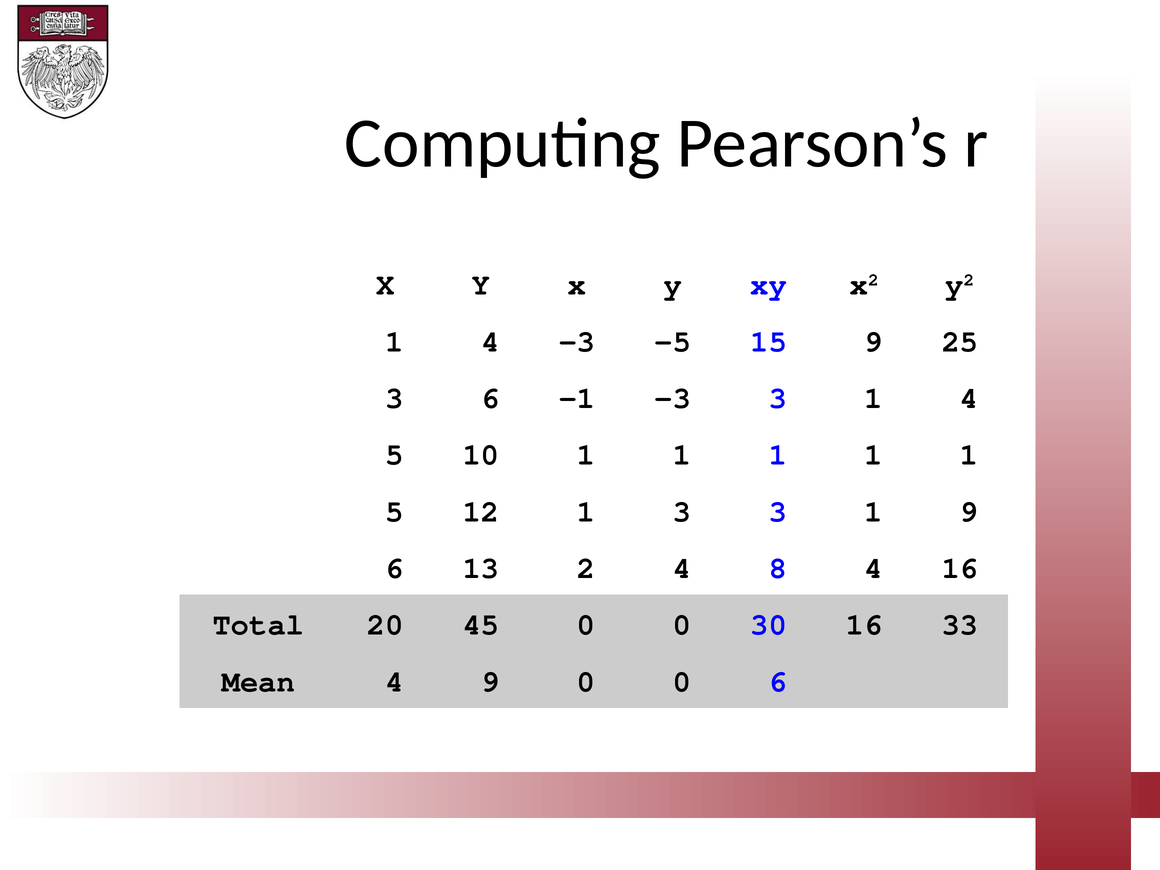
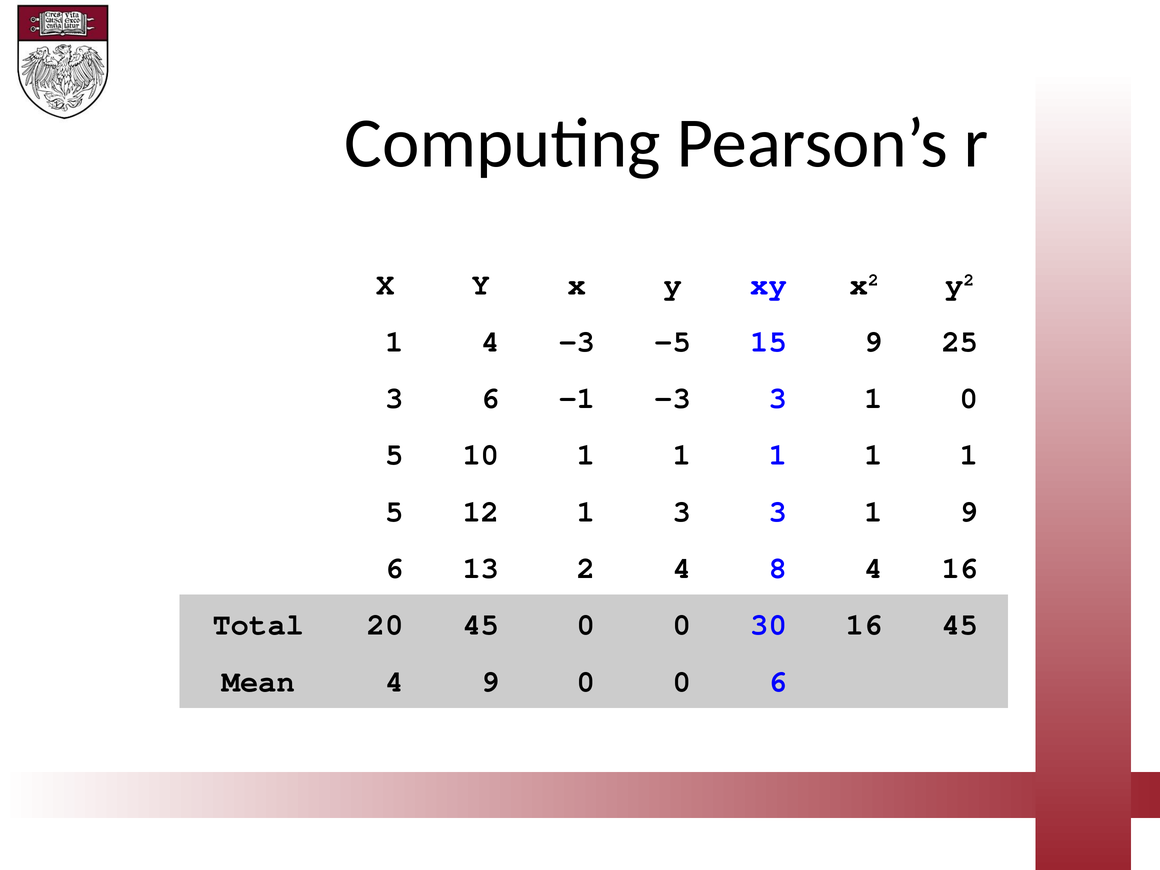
3 1 4: 4 -> 0 (969, 398)
16 33: 33 -> 45 (960, 625)
